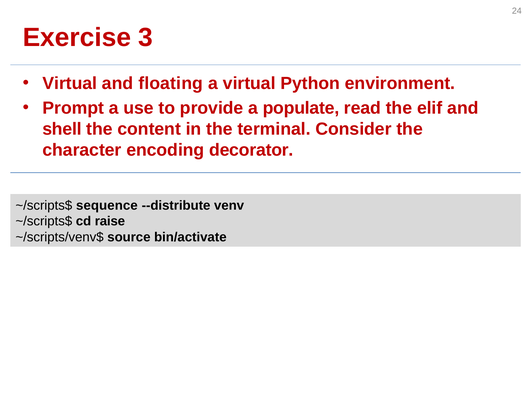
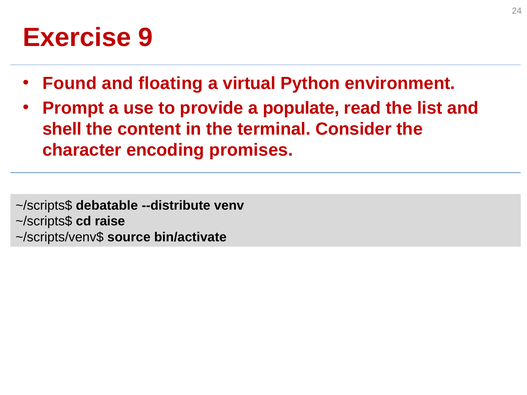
3: 3 -> 9 (146, 37)
Virtual: Virtual -> Found (70, 83)
elif: elif -> list (430, 108)
decorator: decorator -> promises (251, 150)
sequence: sequence -> debatable (107, 206)
